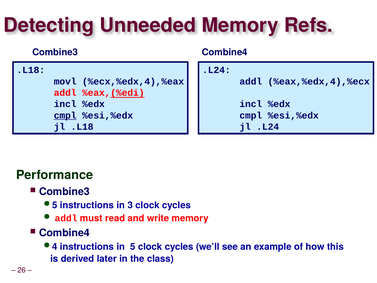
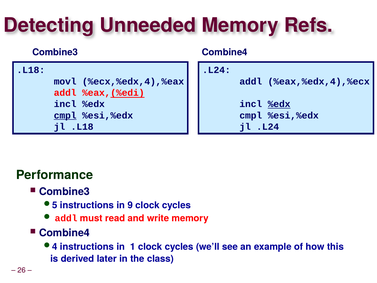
%edx underline: none -> present (279, 104)
3: 3 -> 9 (130, 205)
5: 5 -> 1 (133, 246)
